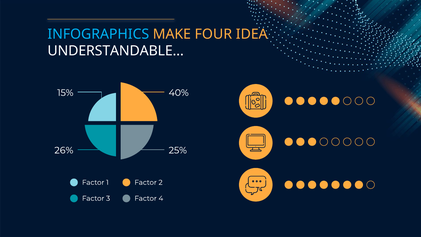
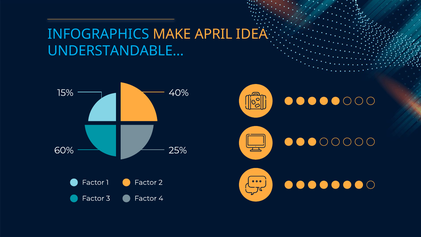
FOUR: FOUR -> APRIL (213, 34)
UNDERSTANDABLE colour: white -> light blue (116, 51)
26%: 26% -> 60% (64, 150)
